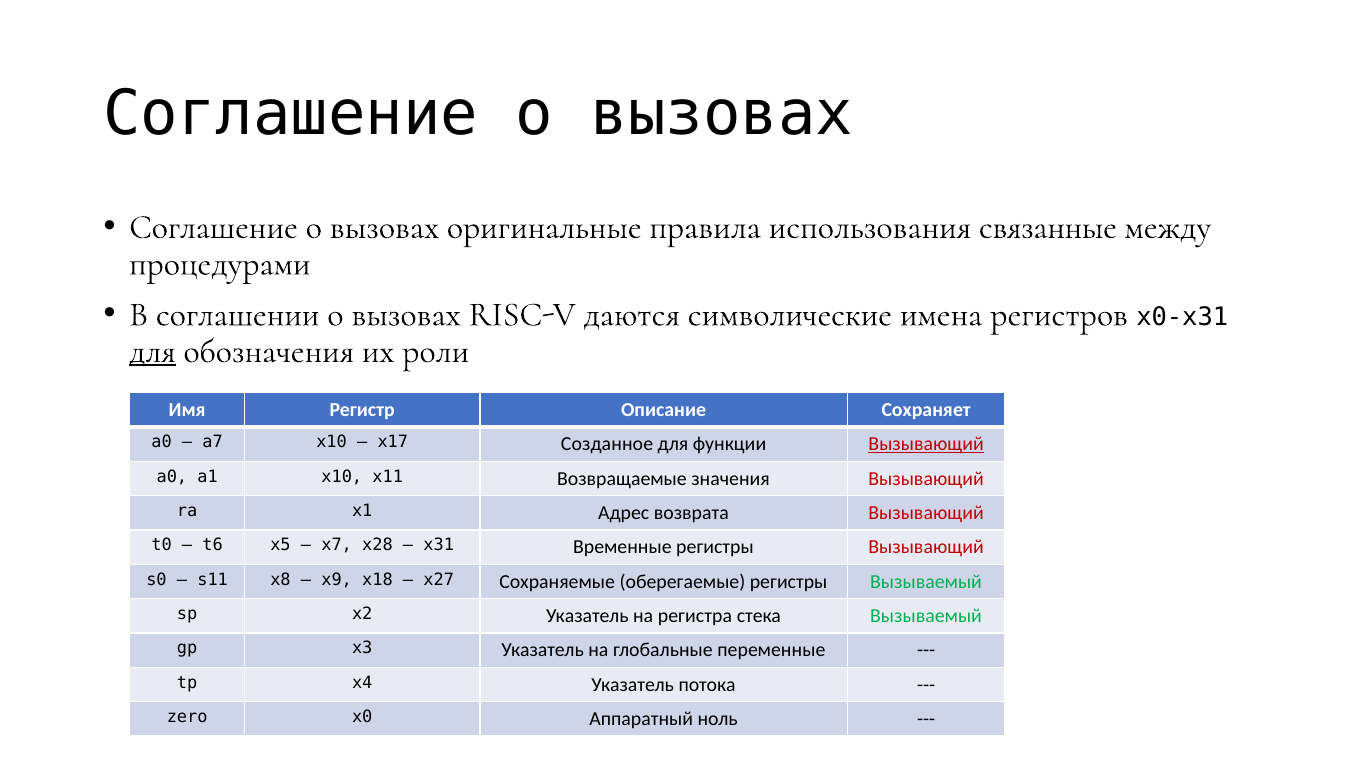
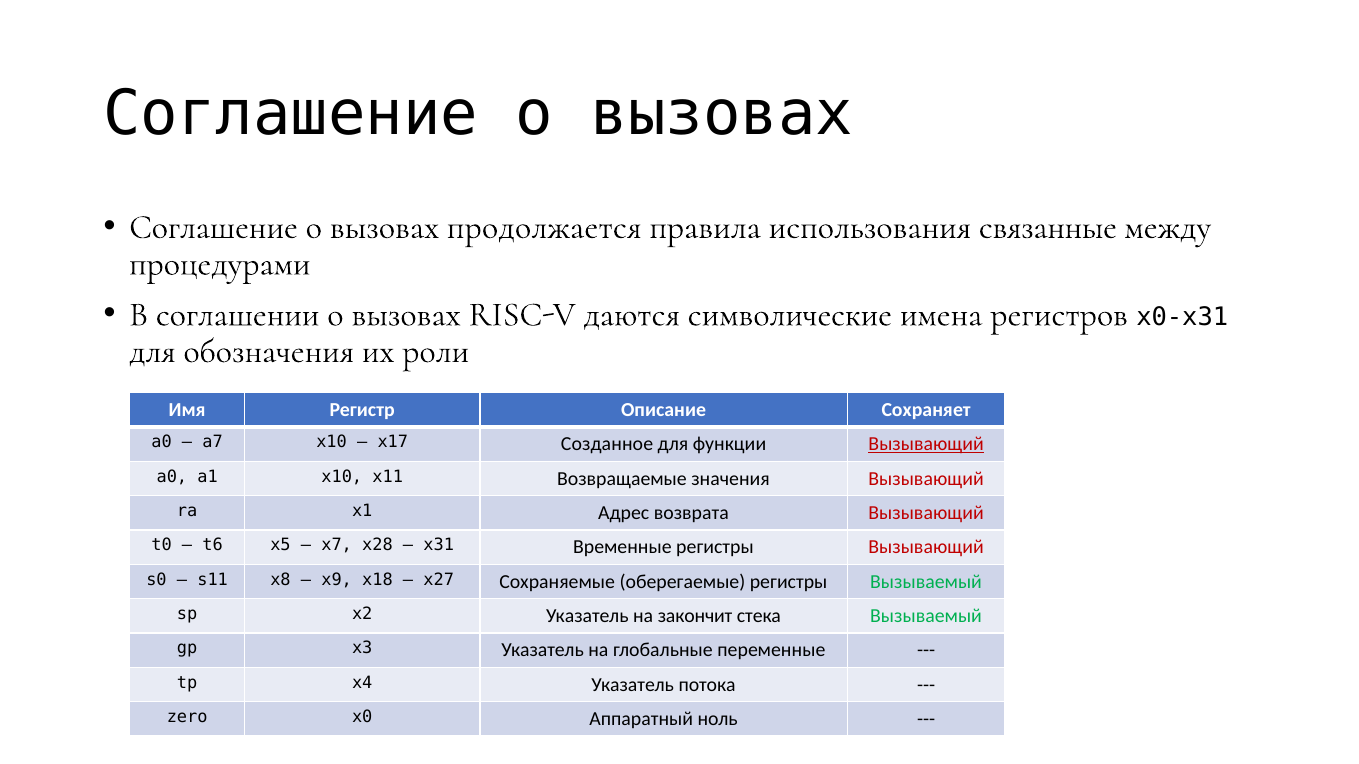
оригинальные: оригинальные -> продолжается (544, 227)
для underline: present -> none (152, 351)
регистра: регистра -> закончит (695, 616)
